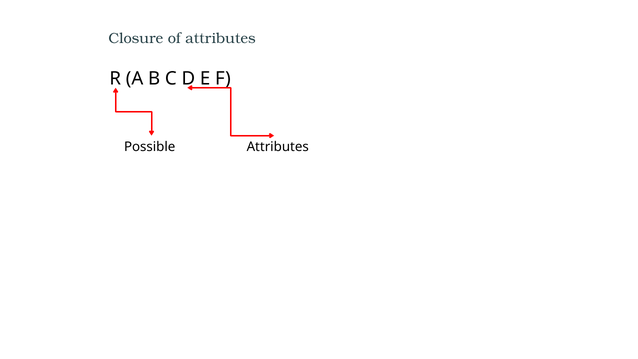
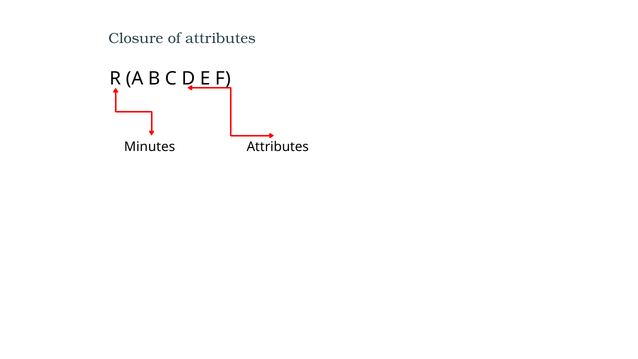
Possible: Possible -> Minutes (150, 147)
